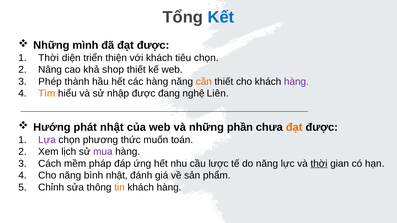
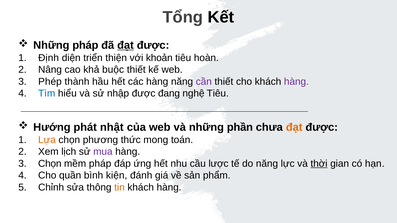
Kết colour: blue -> black (221, 17)
Những mình: mình -> pháp (85, 45)
đạt underline: none -> present (126, 45)
Thời: Thời -> Định (49, 58)
với khách: khách -> khoản (159, 58)
tiêu chọn: chọn -> hoàn (206, 58)
shop: shop -> buộc (113, 70)
cần colour: orange -> purple (204, 82)
Tìm colour: orange -> blue (47, 94)
nghệ Liên: Liên -> Tiêu (218, 94)
Lựa colour: purple -> orange (47, 140)
muốn: muốn -> mong (156, 140)
Cách: Cách -> Chọn (50, 164)
Cho năng: năng -> quần (70, 176)
bình nhật: nhật -> kiện (117, 176)
